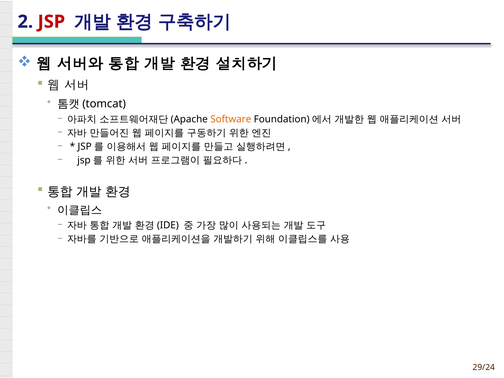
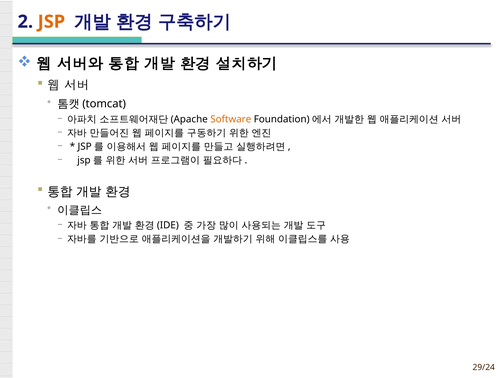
JSP colour: red -> orange (51, 22)
